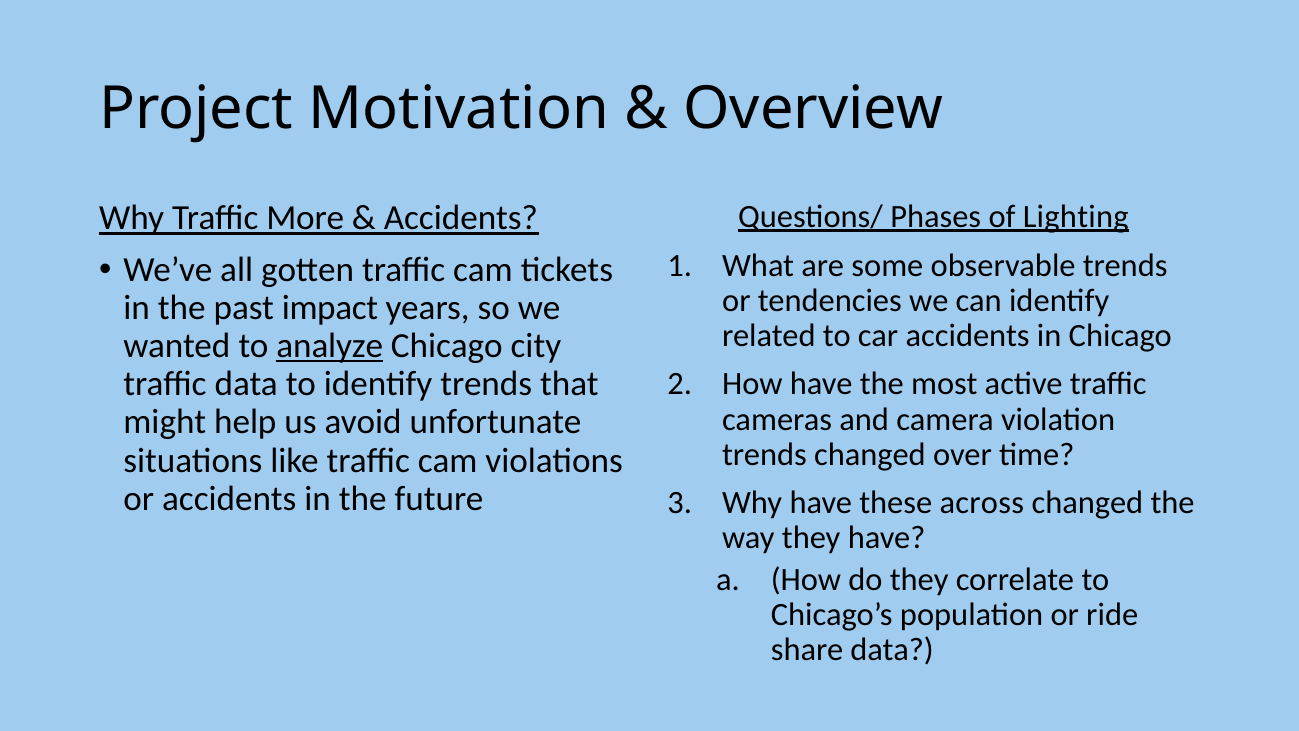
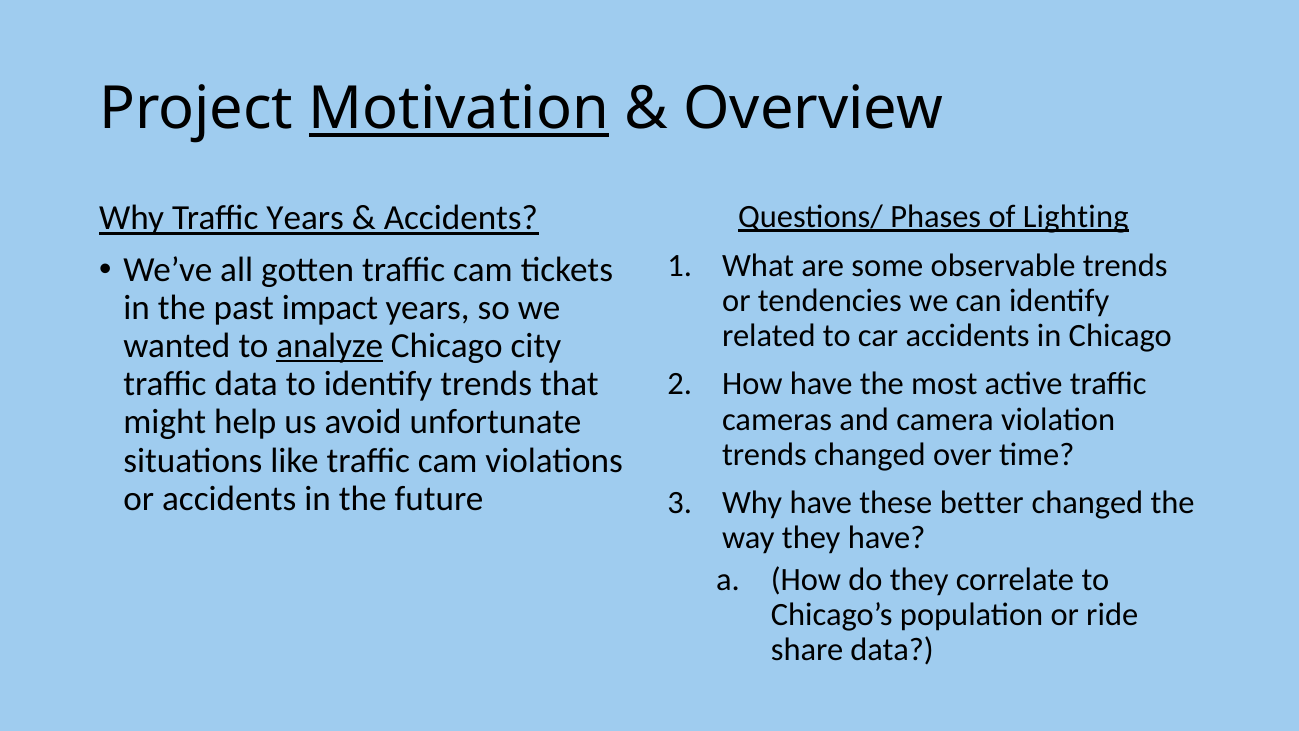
Motivation underline: none -> present (459, 109)
Traffic More: More -> Years (305, 218)
across: across -> better (982, 503)
